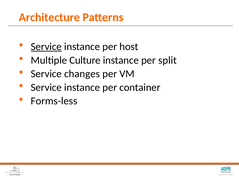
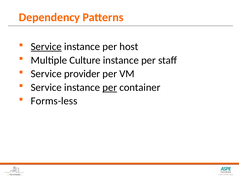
Architecture: Architecture -> Dependency (49, 17)
split: split -> staff (168, 60)
changes: changes -> provider (82, 74)
per underline: none -> present (110, 88)
